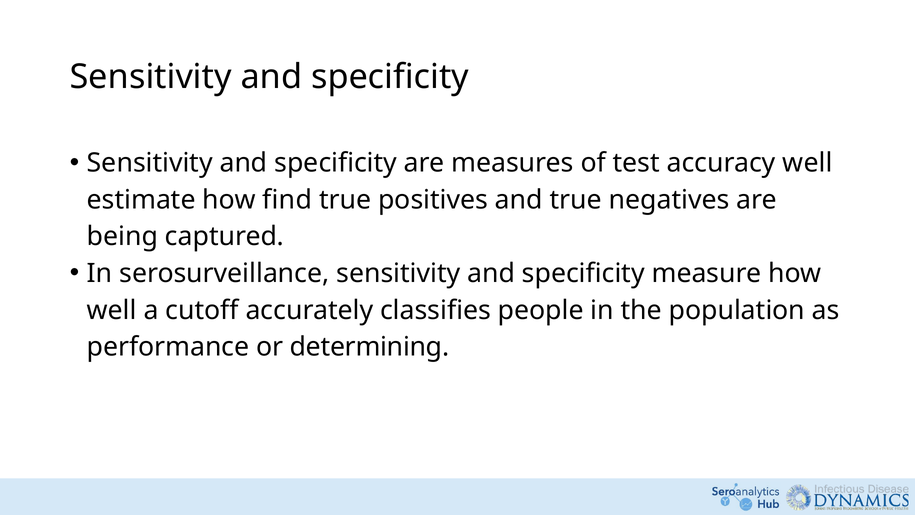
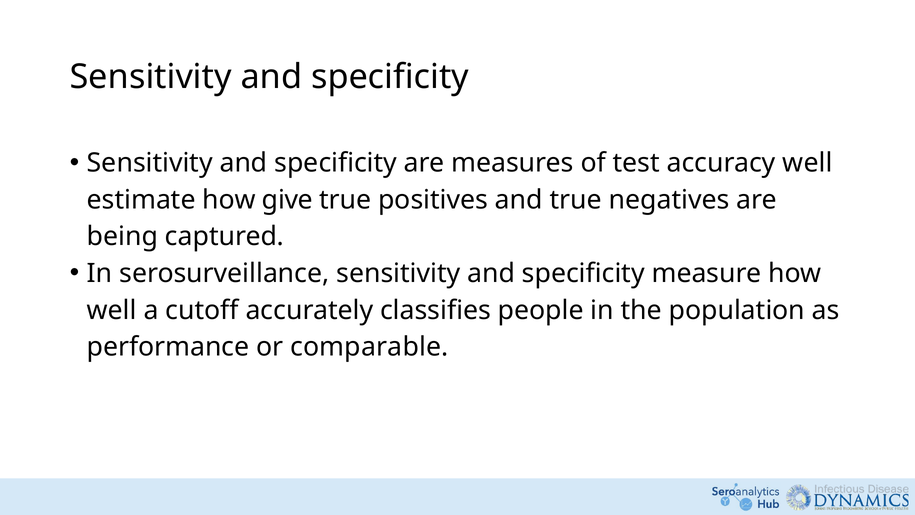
find: find -> give (287, 200)
determining: determining -> comparable (369, 347)
